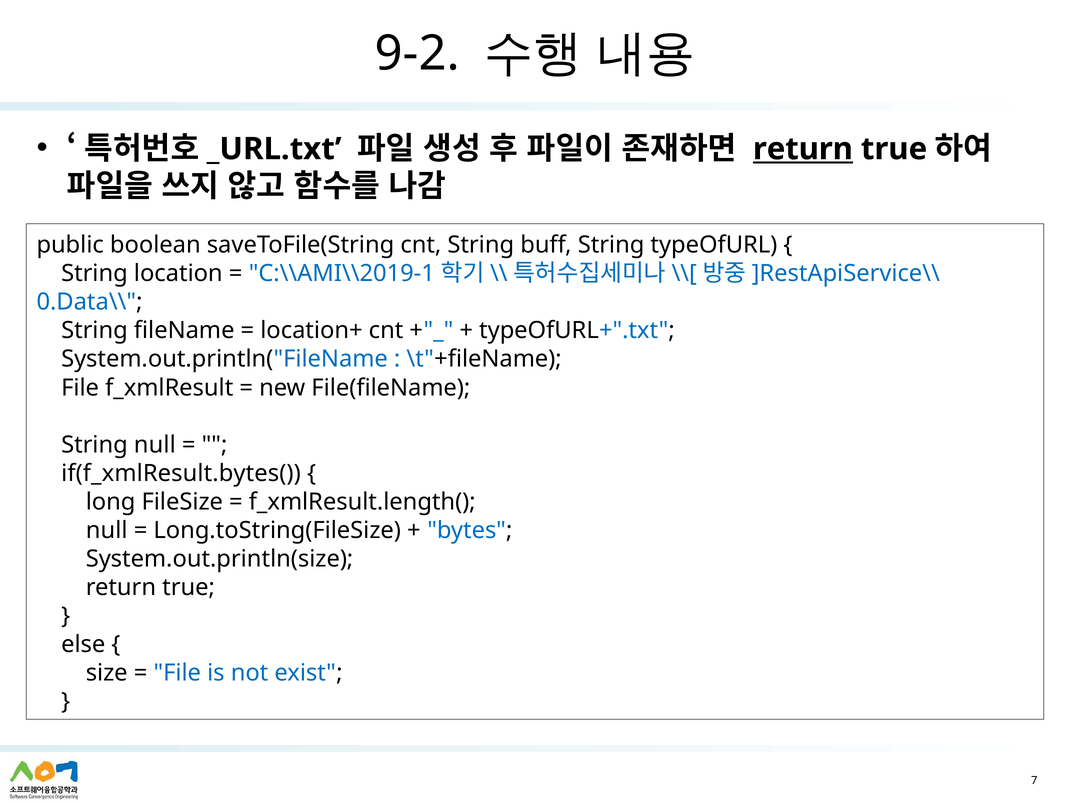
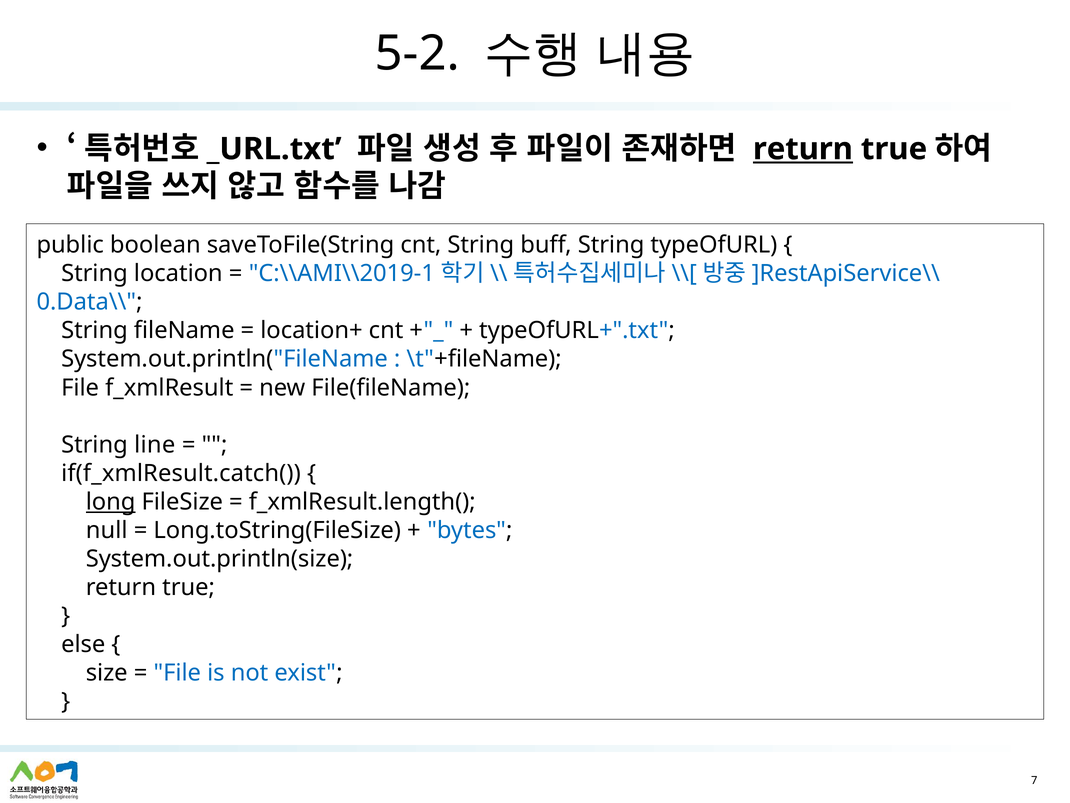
9-2: 9-2 -> 5-2 (417, 53)
String null: null -> line (155, 444)
if(f_xmlResult.bytes(: if(f_xmlResult.bytes( -> if(f_xmlResult.catch( (181, 473)
long underline: none -> present (111, 502)
